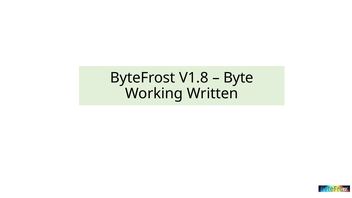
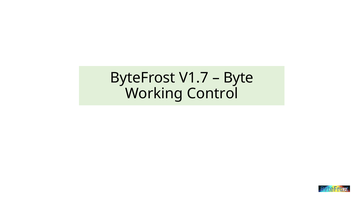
V1.8: V1.8 -> V1.7 (194, 78)
Written: Written -> Control (213, 94)
